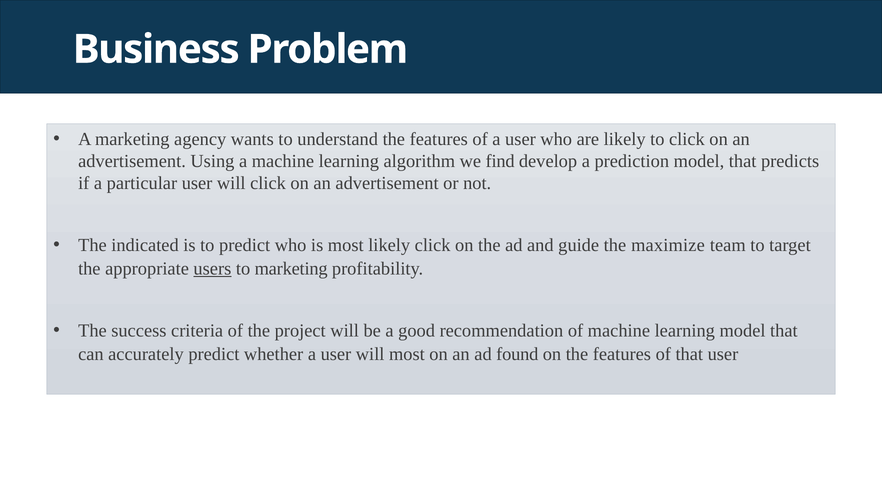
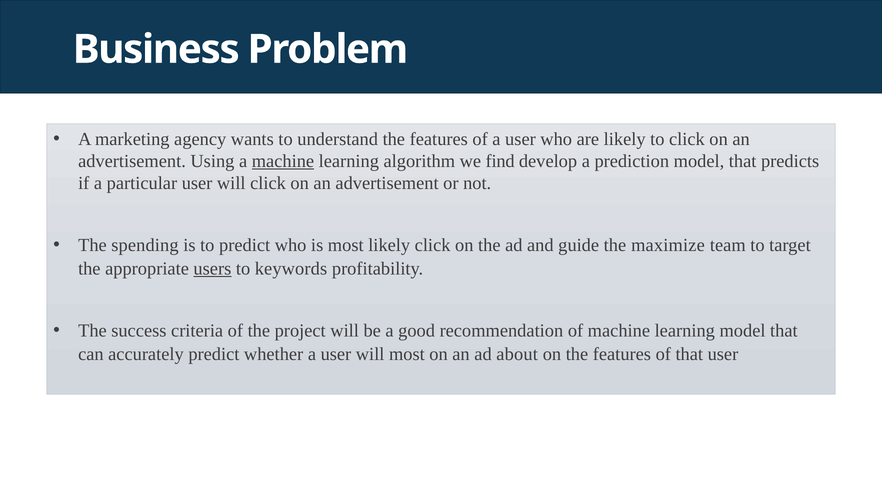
machine underline: none -> present (283, 161)
indicated: indicated -> spending (145, 245)
to marketing: marketing -> keywords (291, 269)
found: found -> about (517, 354)
